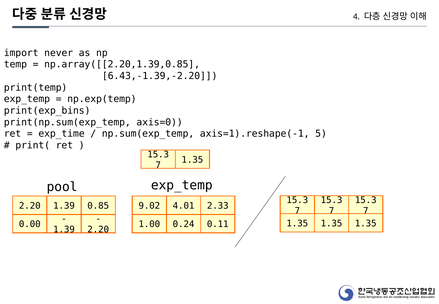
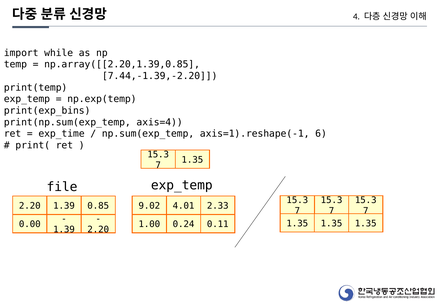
never: never -> while (59, 53)
6.43,-1.39,-2.20: 6.43,-1.39,-2.20 -> 7.44,-1.39,-2.20 (160, 76)
axis=0: axis=0 -> axis=4 (160, 122)
5: 5 -> 6 (321, 134)
pool: pool -> file (62, 187)
